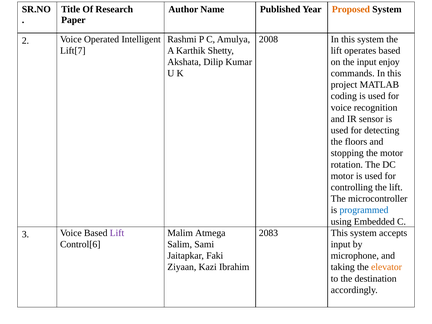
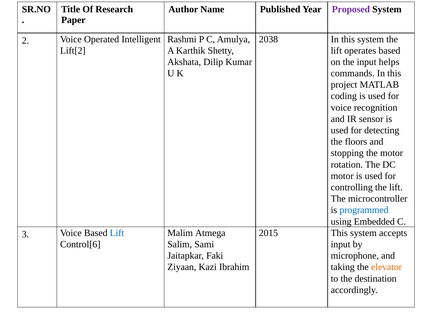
Proposed colour: orange -> purple (351, 9)
2008: 2008 -> 2038 (268, 39)
Lift[7: Lift[7 -> Lift[2 (73, 51)
enjoy: enjoy -> helps (389, 62)
2083: 2083 -> 2015 (268, 233)
Lift colour: purple -> blue (117, 233)
